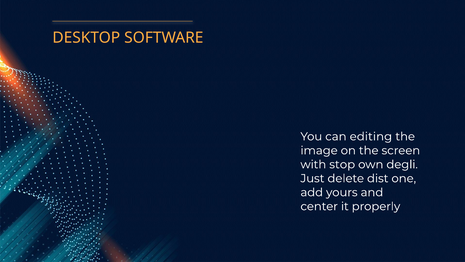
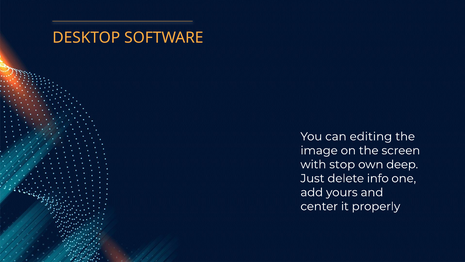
degli: degli -> deep (402, 164)
dist: dist -> info (378, 178)
